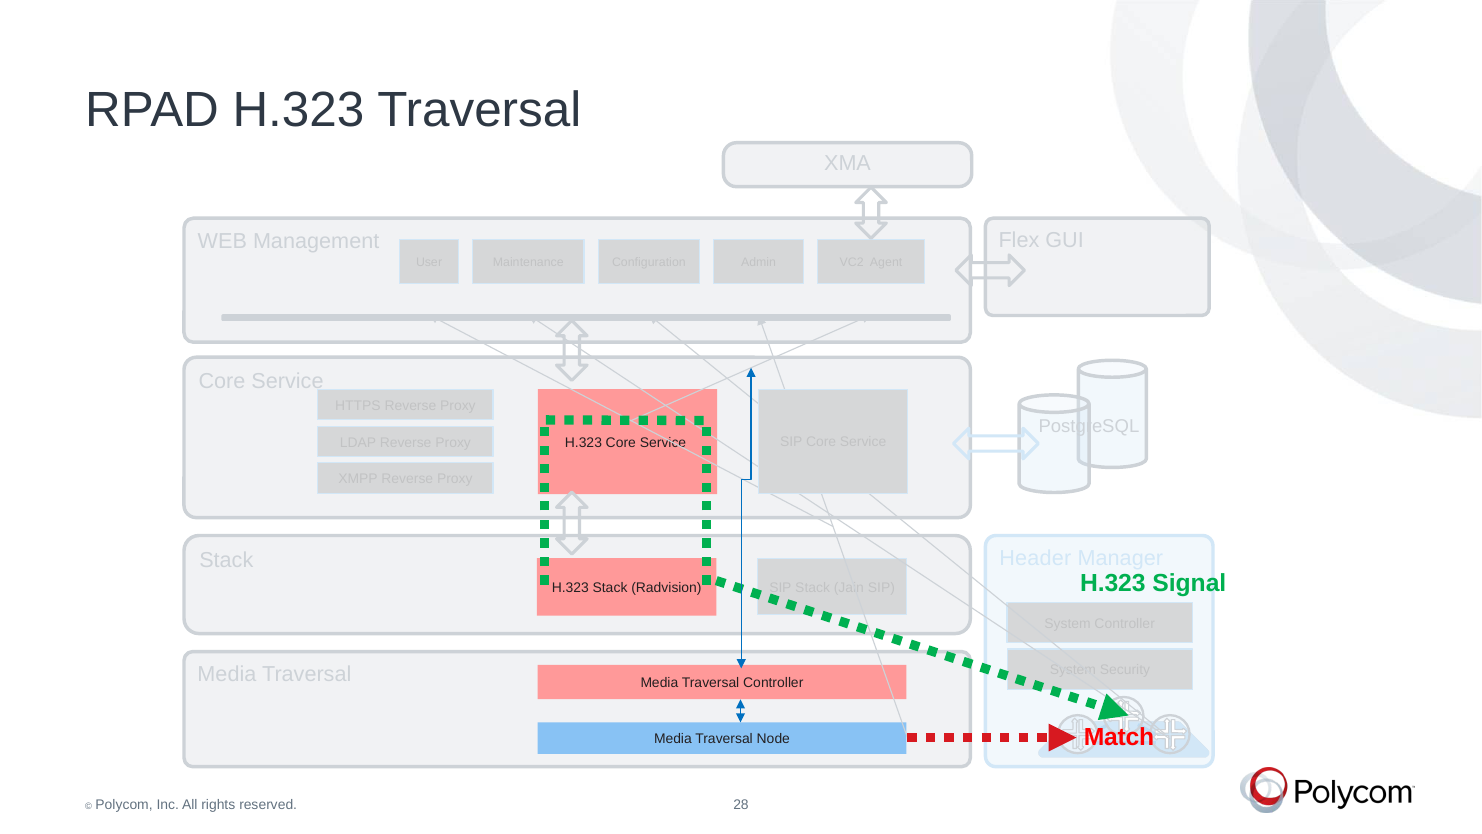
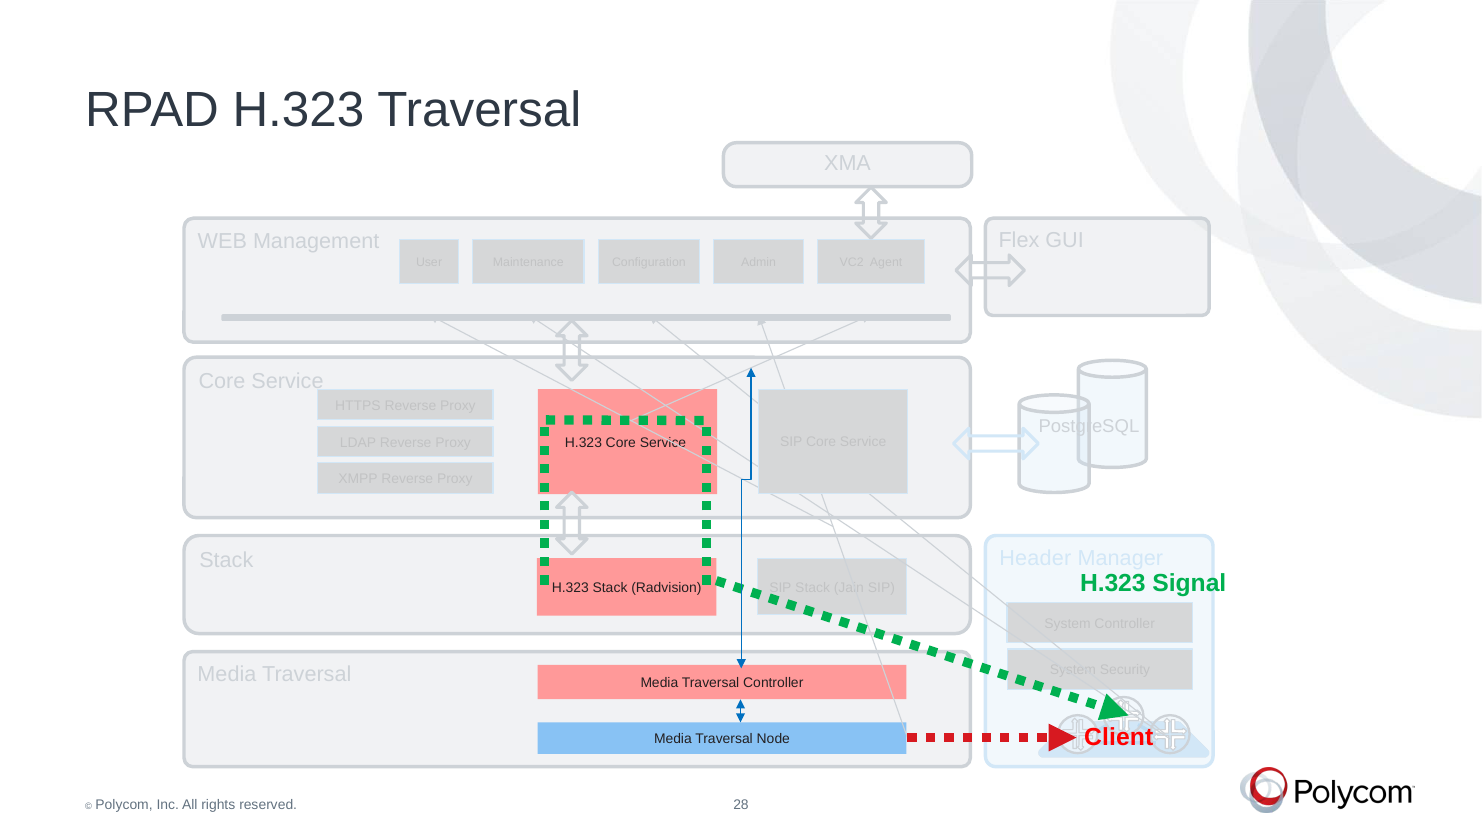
Match: Match -> Client (1119, 738)
